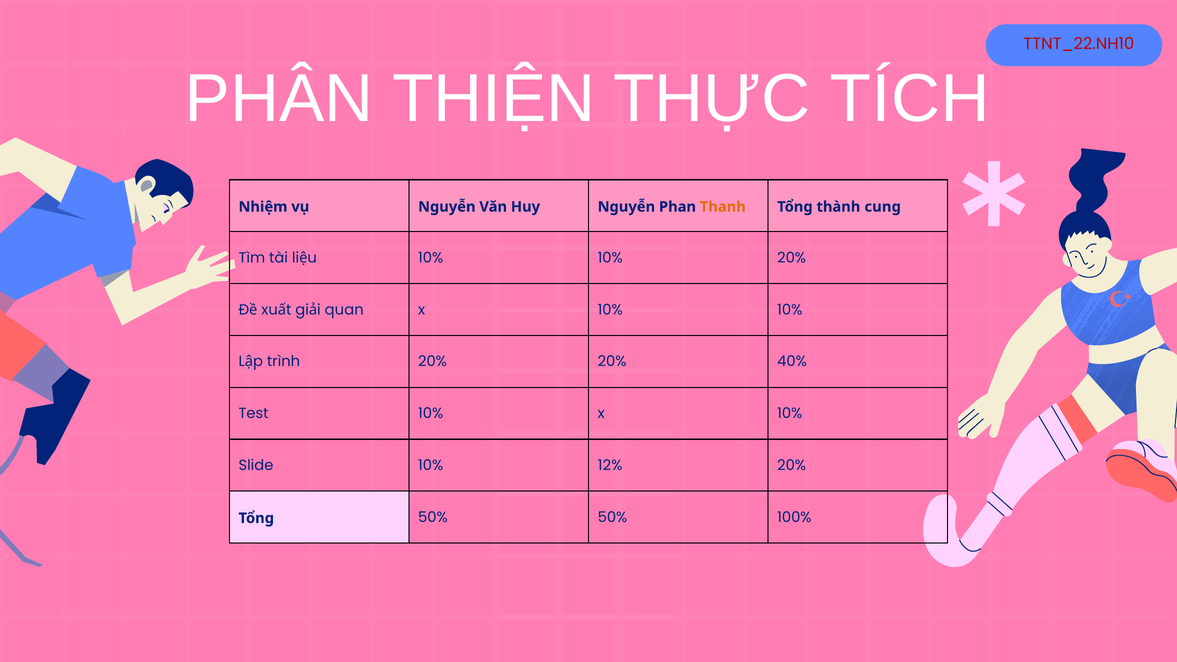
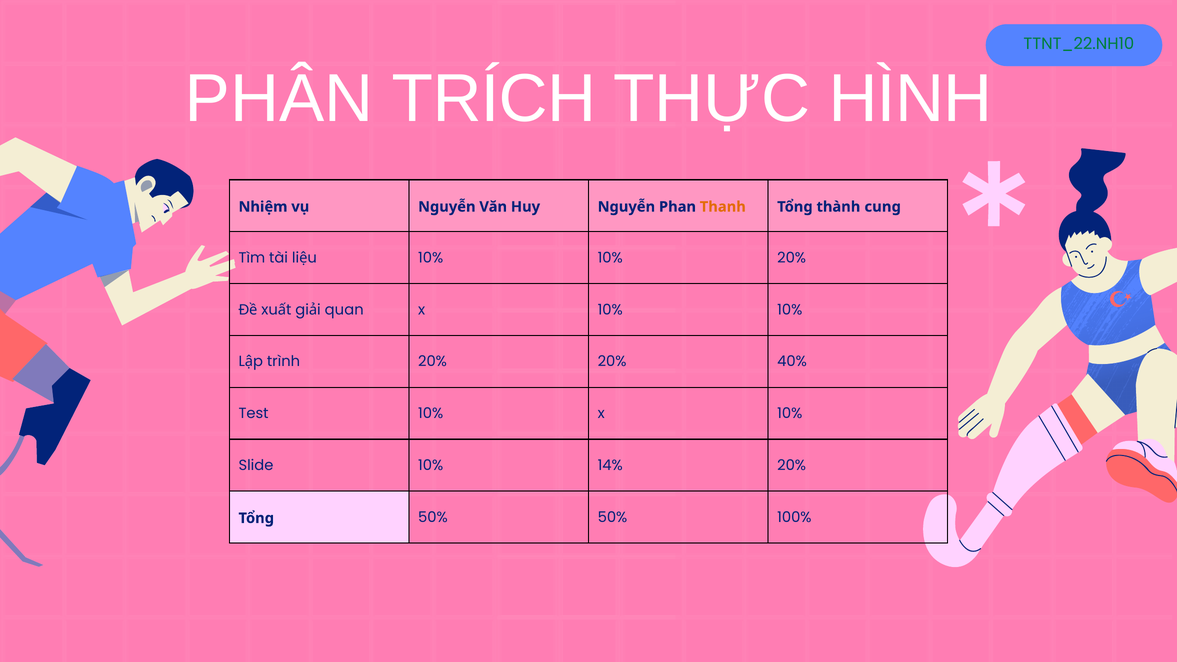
TTNT_22.NH10 colour: red -> green (1079, 44)
THIỆN: THIỆN -> TRÍCH (494, 99)
TÍCH: TÍCH -> HÌNH (910, 99)
12%: 12% -> 14% (610, 465)
